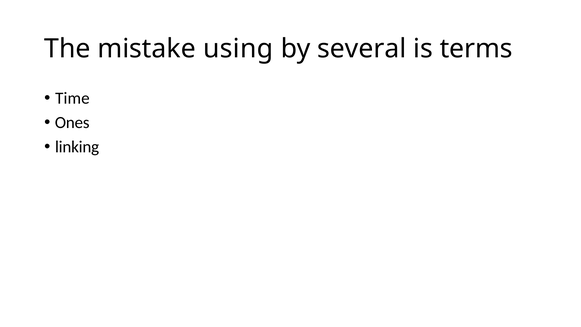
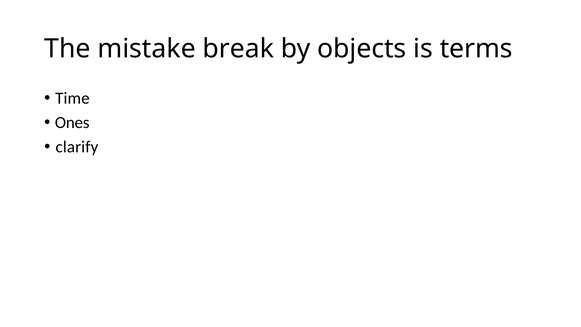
using: using -> break (238, 49)
several: several -> objects (362, 49)
linking: linking -> clarify (77, 147)
